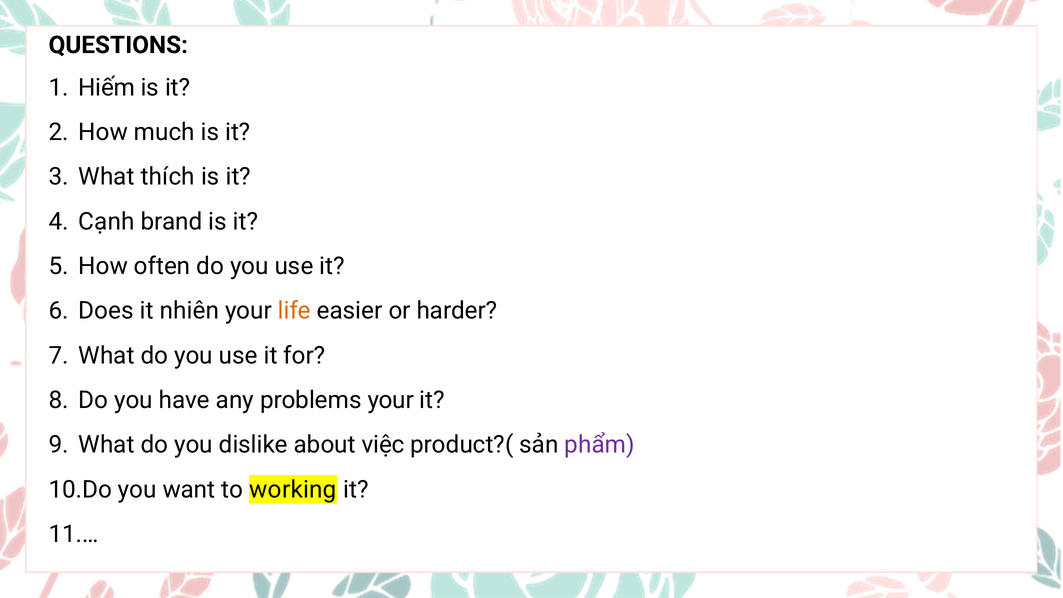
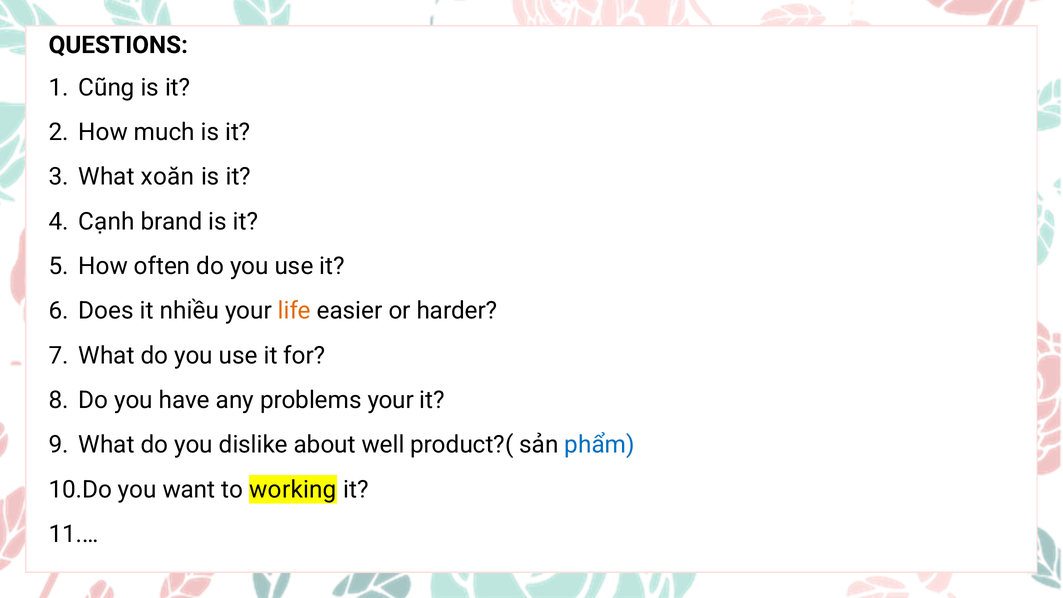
Hiếm: Hiếm -> Cũng (107, 88)
thích: thích -> xoăn (168, 177)
nhiên: nhiên -> nhiều (189, 311)
việc: việc -> well (383, 445)
phẩm colour: purple -> blue (600, 445)
